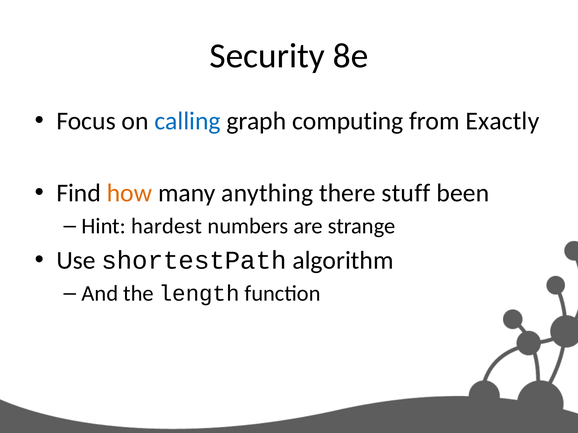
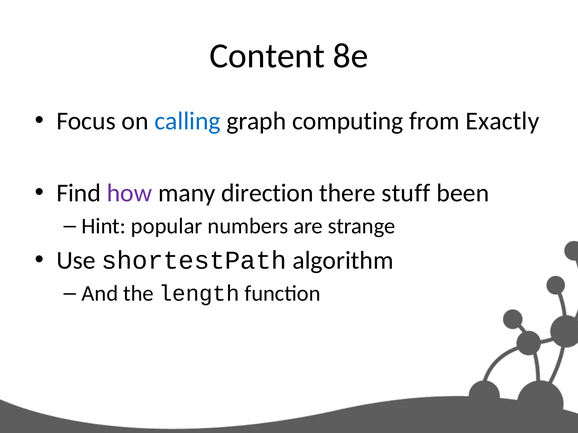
Security: Security -> Content (267, 56)
how colour: orange -> purple (129, 193)
anything: anything -> direction (267, 193)
hardest: hardest -> popular (167, 226)
